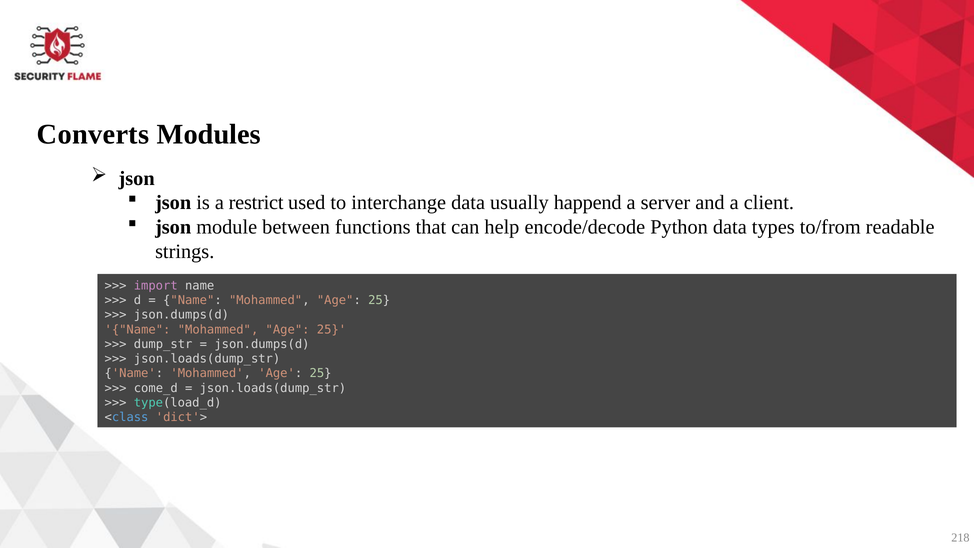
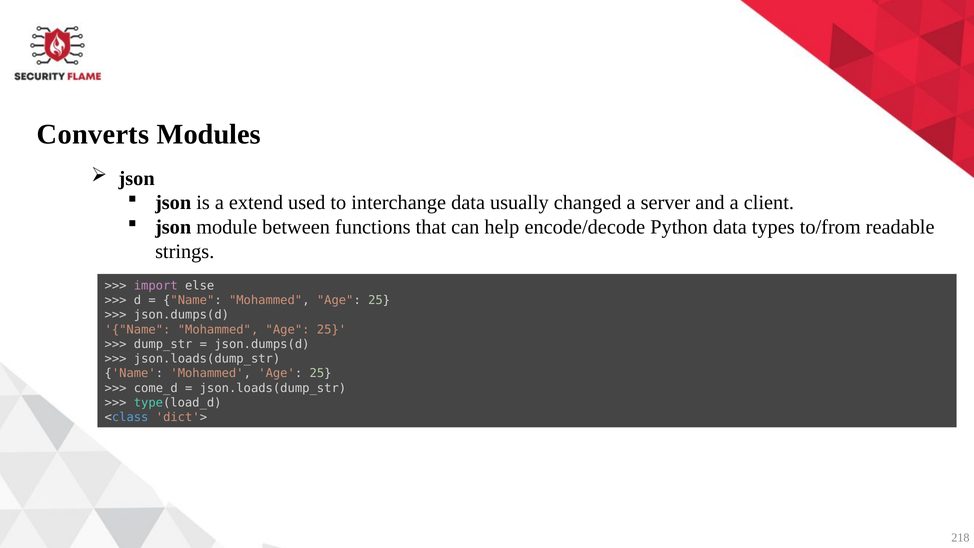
restrict: restrict -> extend (256, 203)
happend: happend -> changed (588, 203)
import name: name -> else (200, 286)
